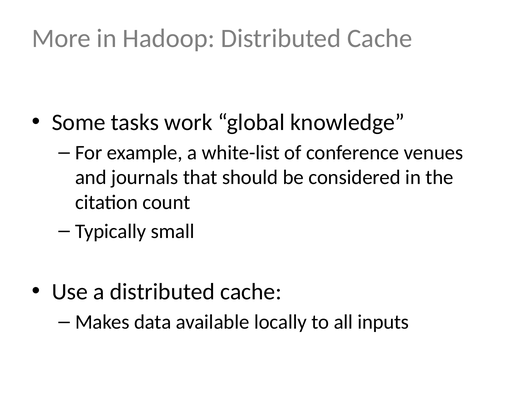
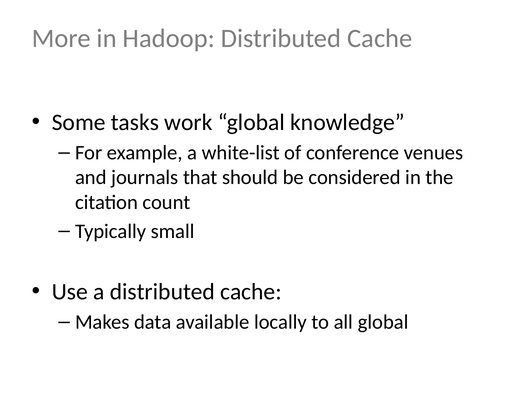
all inputs: inputs -> global (383, 322)
